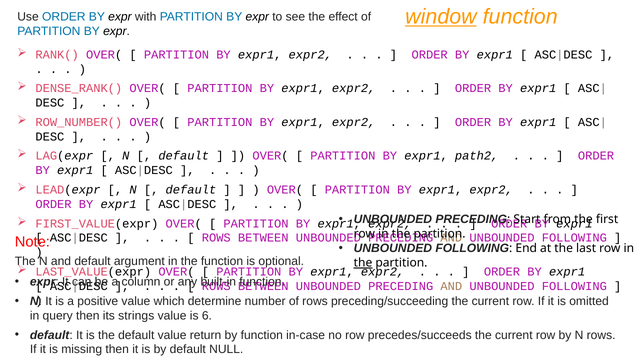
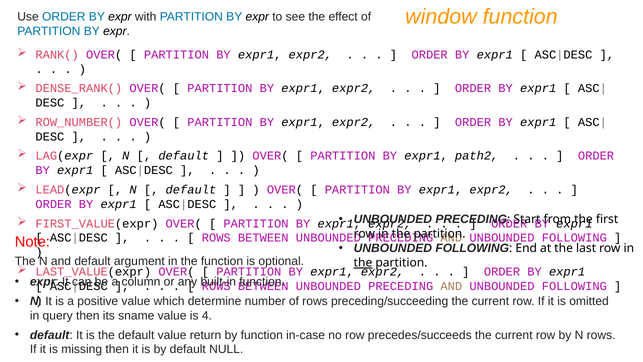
window underline: present -> none (441, 17)
strings: strings -> sname (136, 315)
6: 6 -> 4 (207, 315)
